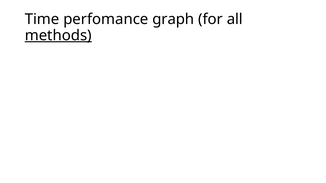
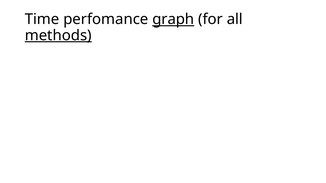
graph underline: none -> present (173, 19)
